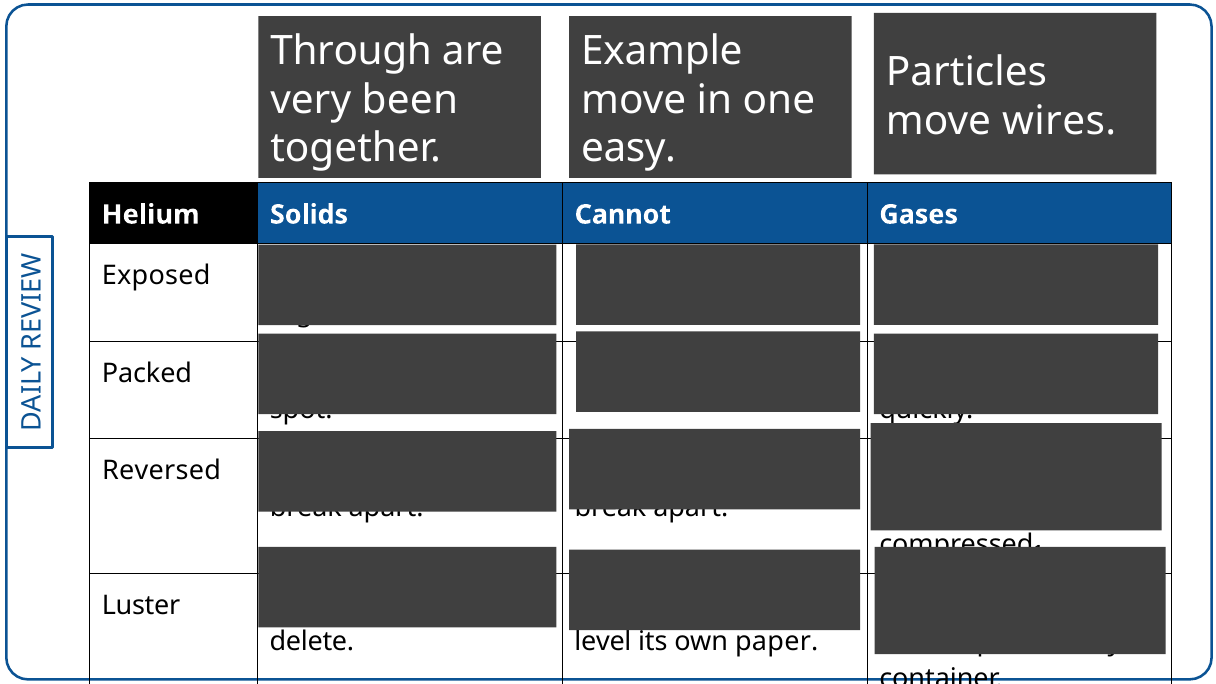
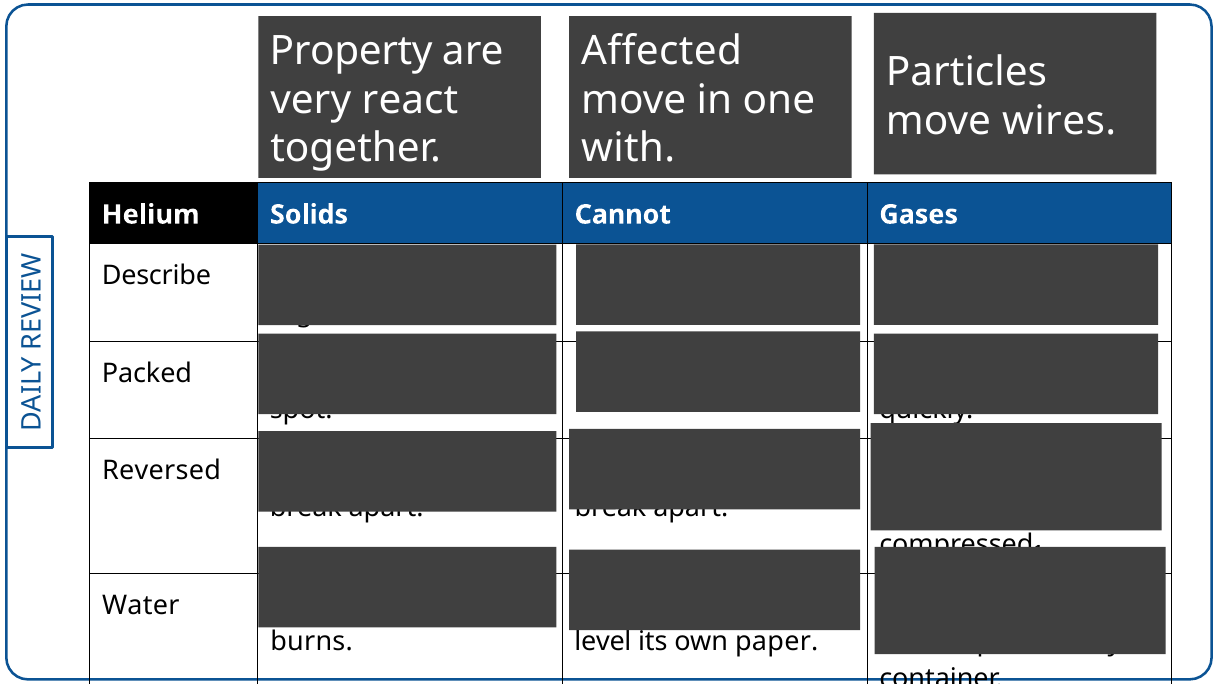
Through: Through -> Property (351, 51)
Example: Example -> Affected (662, 51)
been: been -> react (410, 100)
easy: easy -> with (628, 149)
Exposed: Exposed -> Describe (156, 276)
Luster: Luster -> Water (141, 605)
delete: delete -> burns (312, 642)
